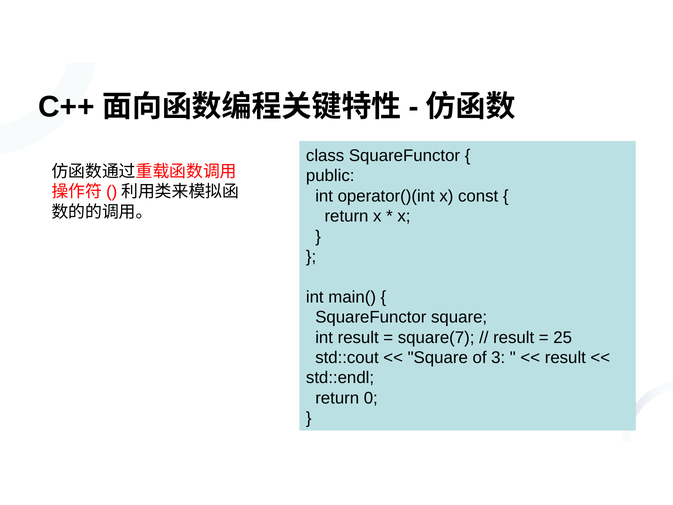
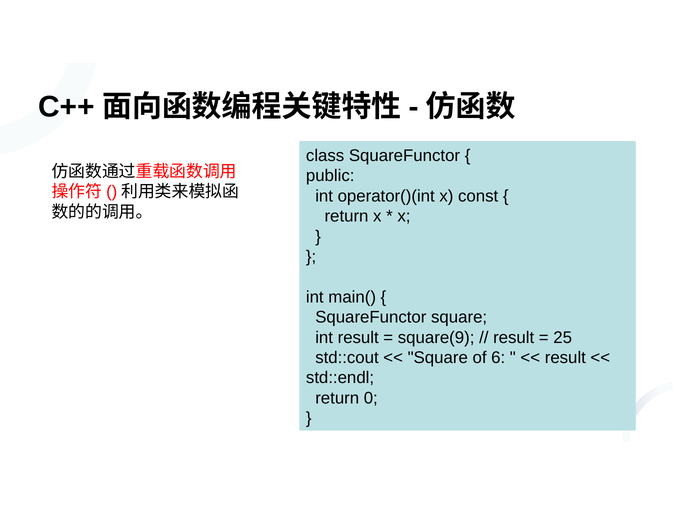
square(7: square(7 -> square(9 (436, 337)
3: 3 -> 6 (498, 357)
